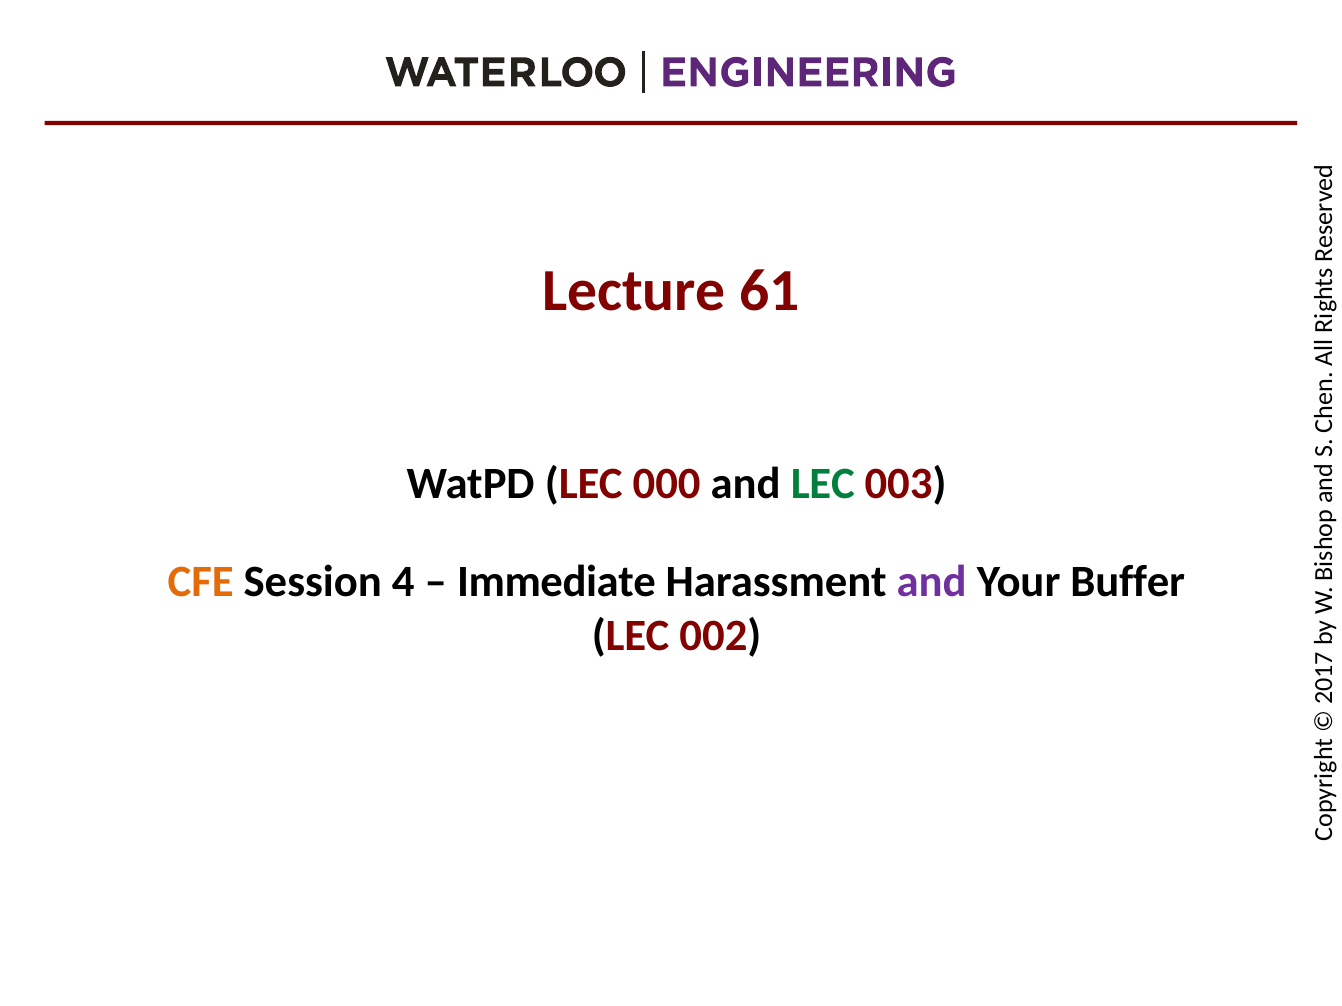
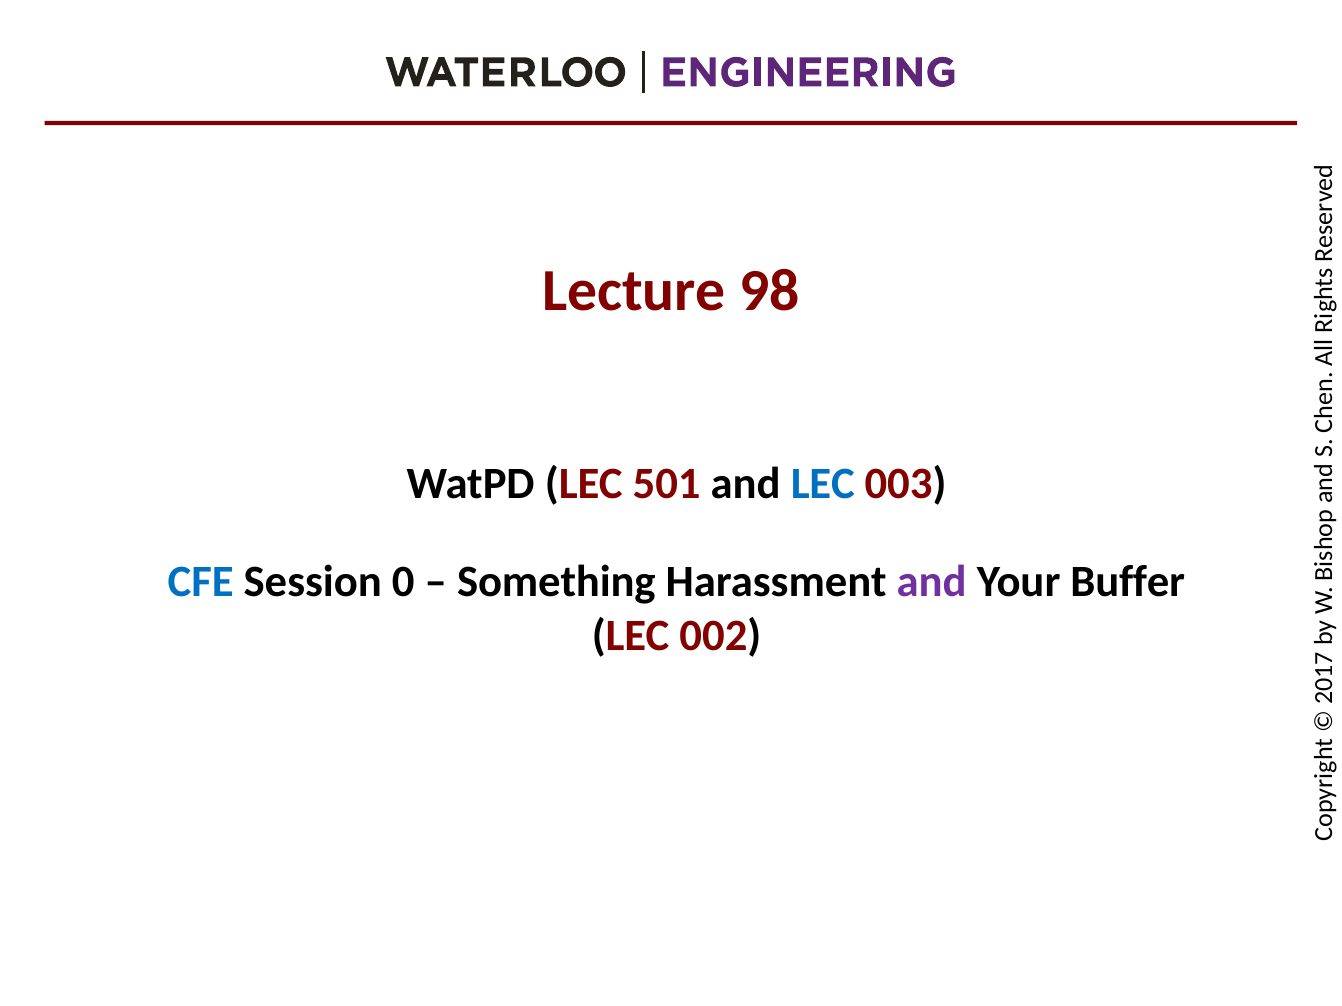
61: 61 -> 98 (769, 291)
000: 000 -> 501 (667, 484)
LEC colour: green -> blue (823, 484)
CFE colour: orange -> blue (201, 582)
Session 4: 4 -> 0 (403, 582)
Immediate: Immediate -> Something (556, 582)
